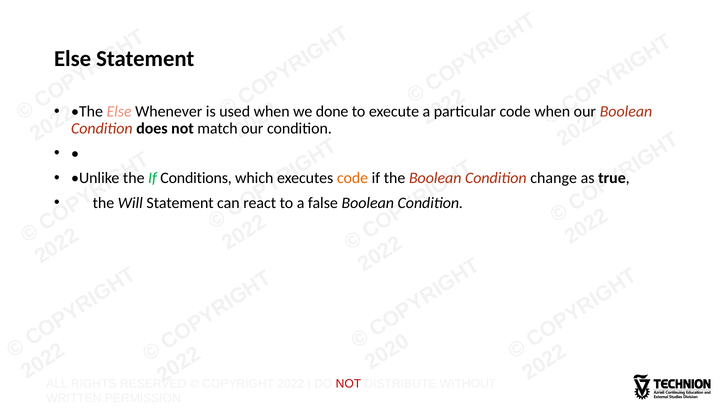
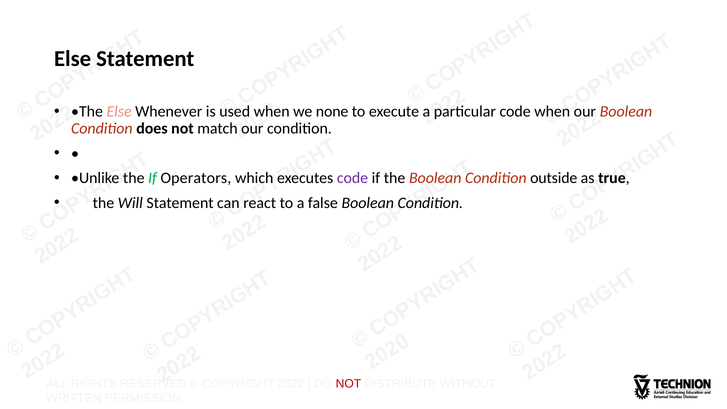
done: done -> none (332, 111)
Conditions: Conditions -> Operators (196, 178)
code colour: orange -> purple (353, 178)
change: change -> outside (554, 178)
